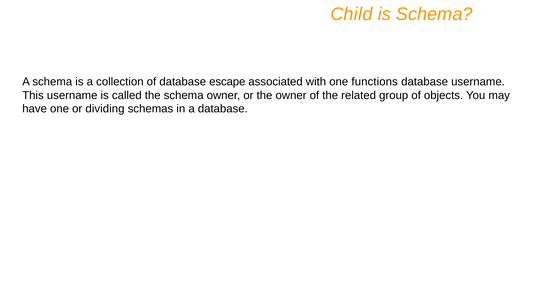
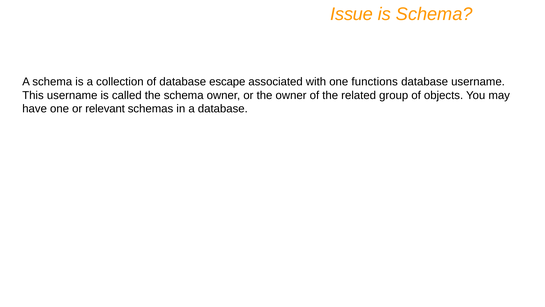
Child: Child -> Issue (352, 14)
dividing: dividing -> relevant (105, 109)
